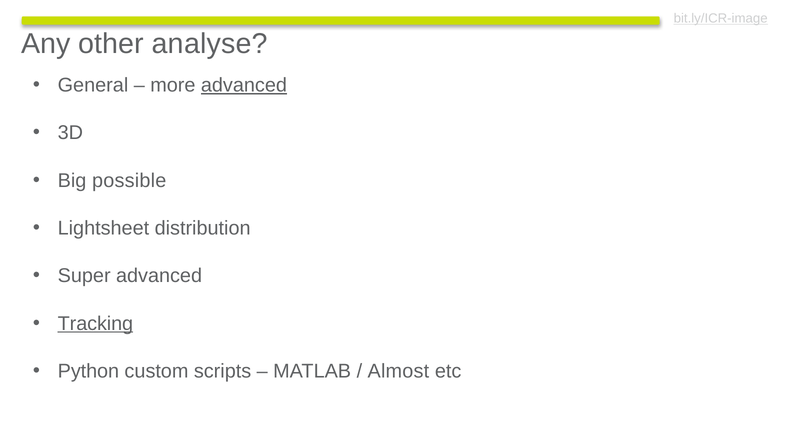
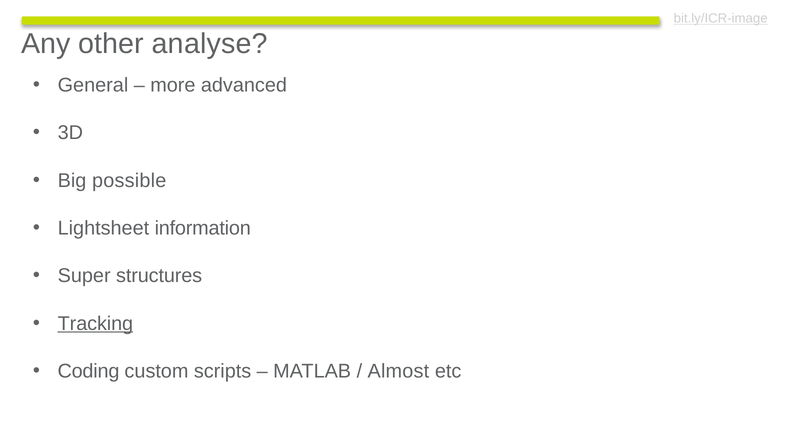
advanced underline: present -> none (244, 85)
distribution: distribution -> information (203, 228)
Super advanced: advanced -> structures (159, 276)
Python: Python -> Coding (88, 371)
